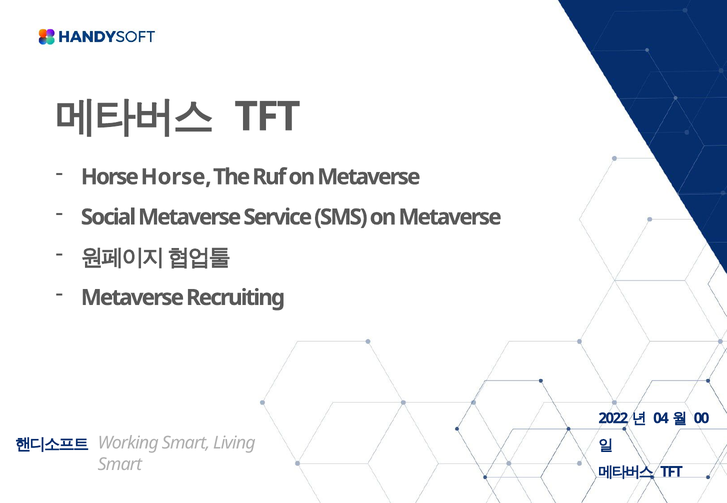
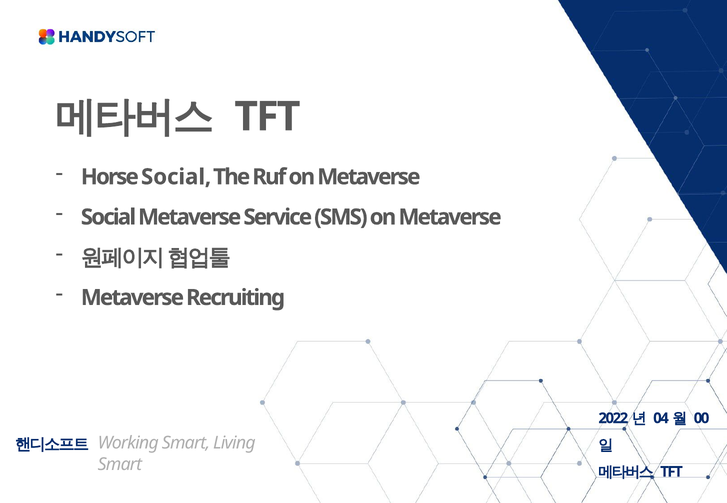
Horse Horse: Horse -> Social (176, 177)
